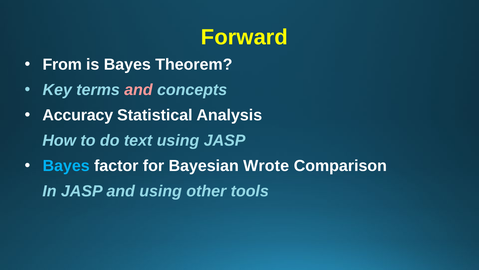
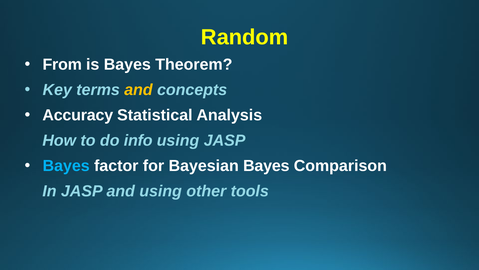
Forward: Forward -> Random (245, 37)
and colour: pink -> yellow (138, 90)
text: text -> info (138, 140)
Bayesian Wrote: Wrote -> Bayes (266, 165)
